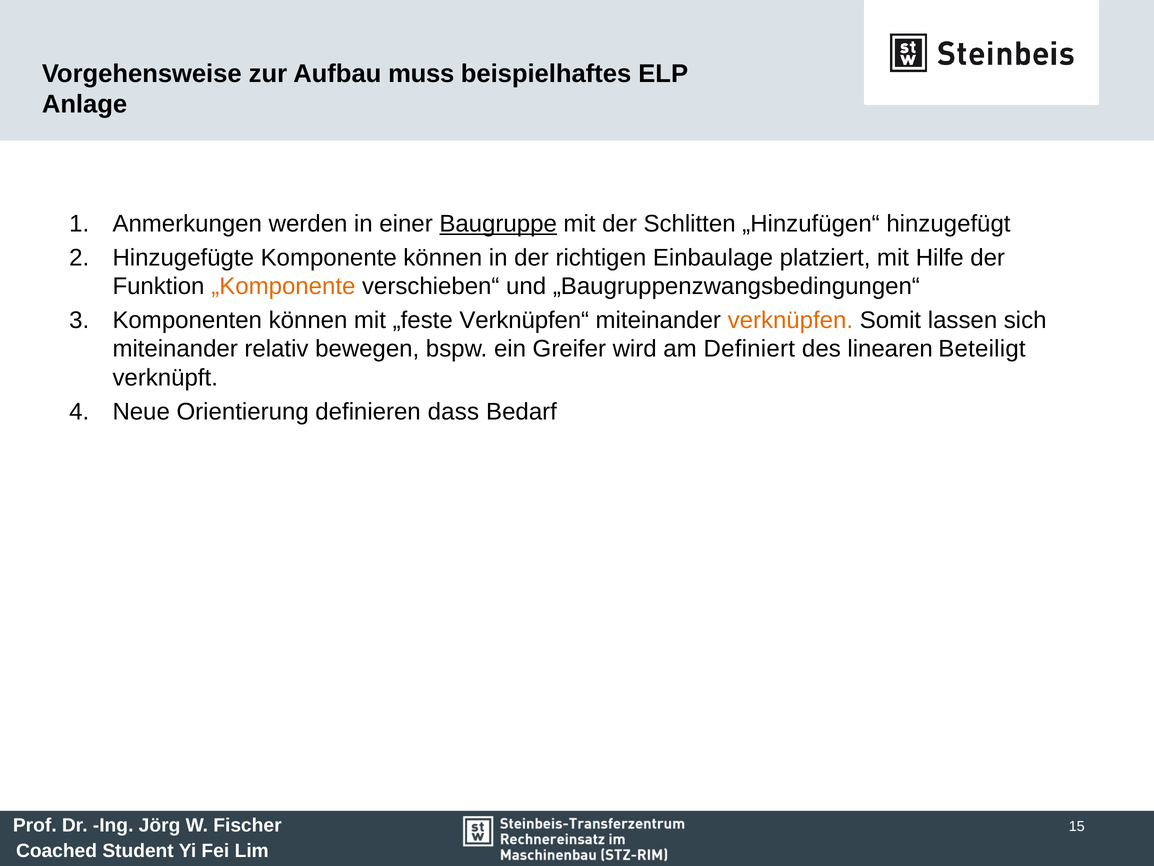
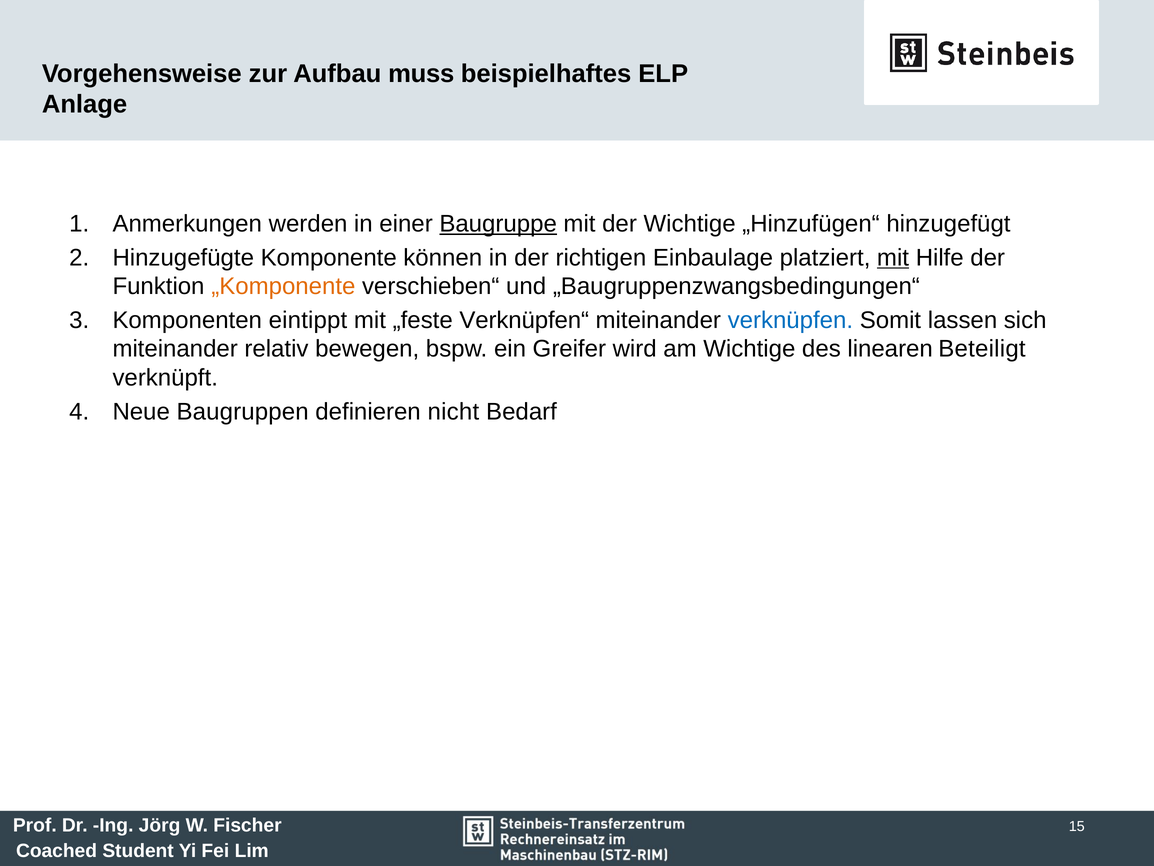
der Schlitten: Schlitten -> Wichtige (690, 224)
mit underline: none -> present (893, 257)
Komponenten können: können -> eintippt (308, 320)
verknüpfen colour: orange -> blue (790, 320)
am Definiert: Definiert -> Wichtige (749, 349)
Orientierung: Orientierung -> Baugruppen (243, 411)
dass: dass -> nicht (453, 411)
